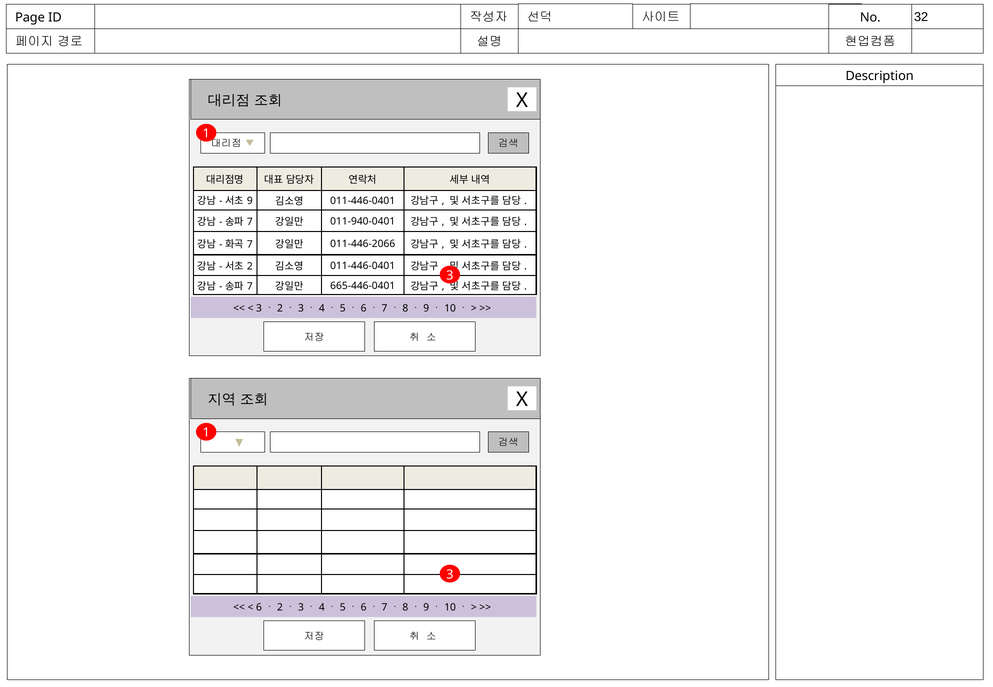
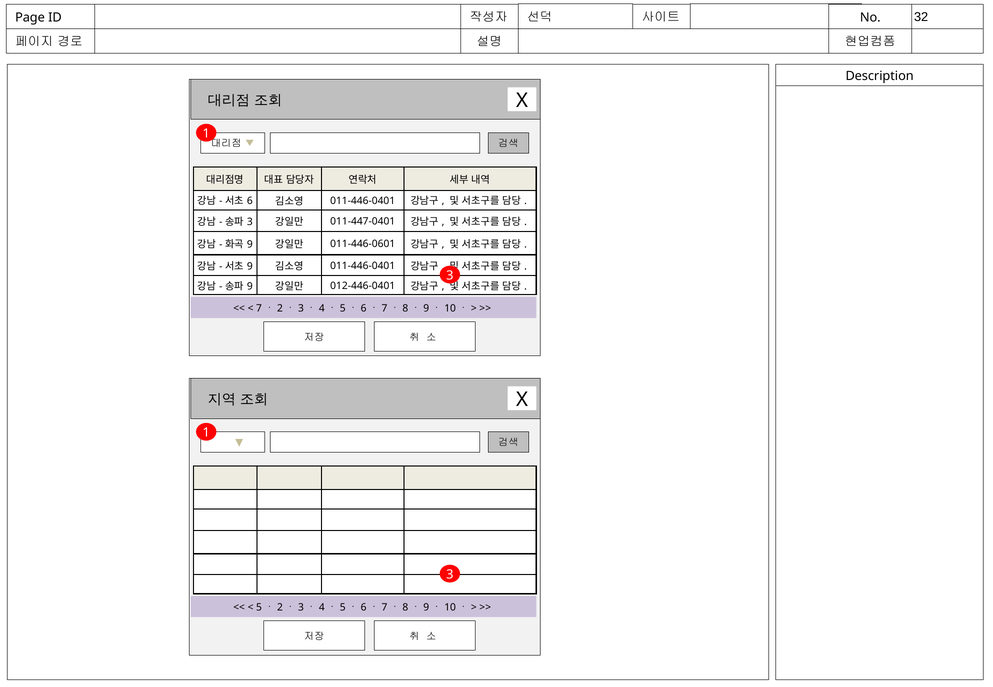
9: 9 -> 6 (250, 201)
7: 7 -> 3 (250, 222)
011-940-0401: 011-940-0401 -> 011-447-0401 (363, 221)
7: 7 -> 9 (250, 244)
011-446-2066: 011-446-2066 -> 011-446-0601 (363, 244)
2: 2 -> 9 (250, 266)
7: 7 -> 9 (250, 286)
665-446-0401: 665-446-0401 -> 012-446-0401 (363, 286)
3: 3 -> 7 (259, 308)
6: 6 -> 5 (259, 608)
